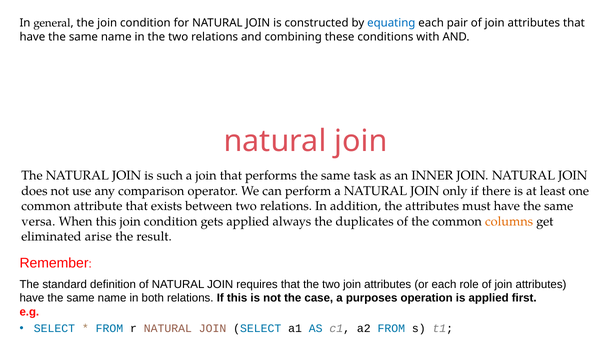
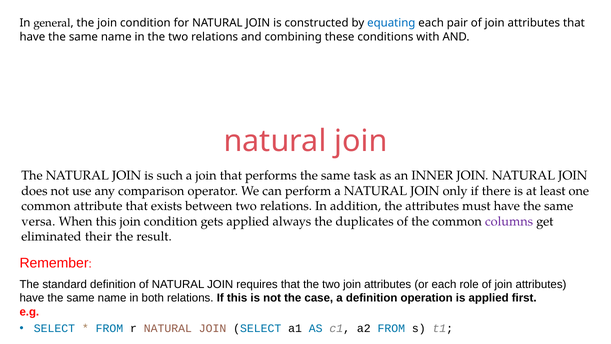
columns colour: orange -> purple (509, 221)
arise: arise -> their (98, 236)
a purposes: purposes -> definition (372, 298)
